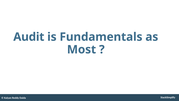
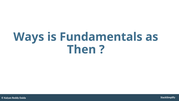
Audit: Audit -> Ways (29, 37)
Most: Most -> Then (81, 49)
